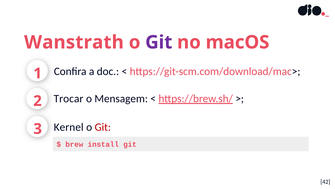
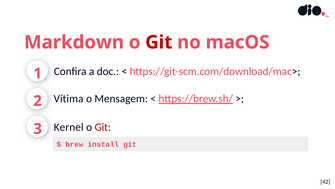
Wanstrath: Wanstrath -> Markdown (74, 42)
Git colour: purple -> red (159, 42)
Trocar: Trocar -> Vítima (69, 98)
